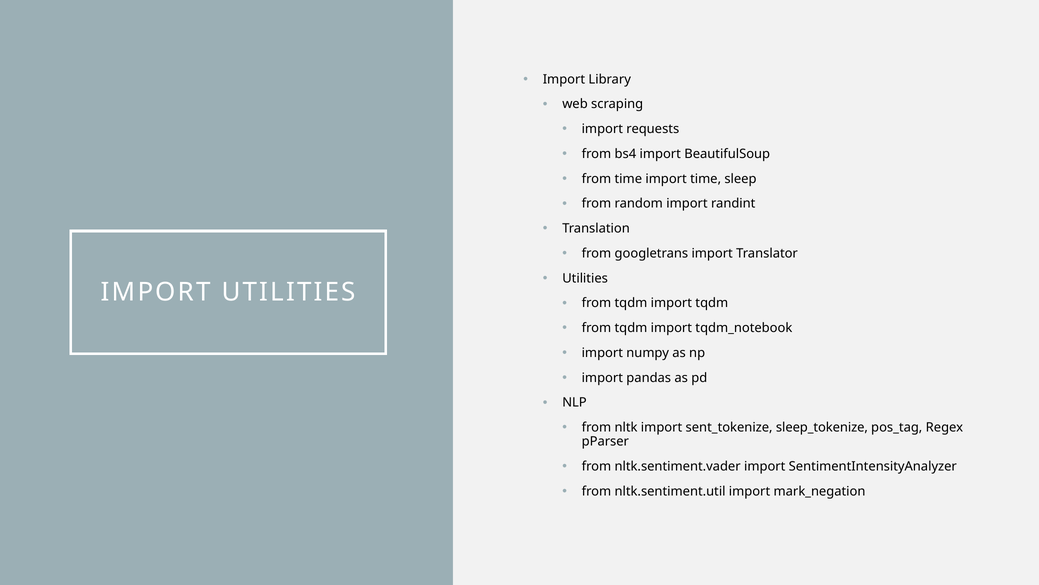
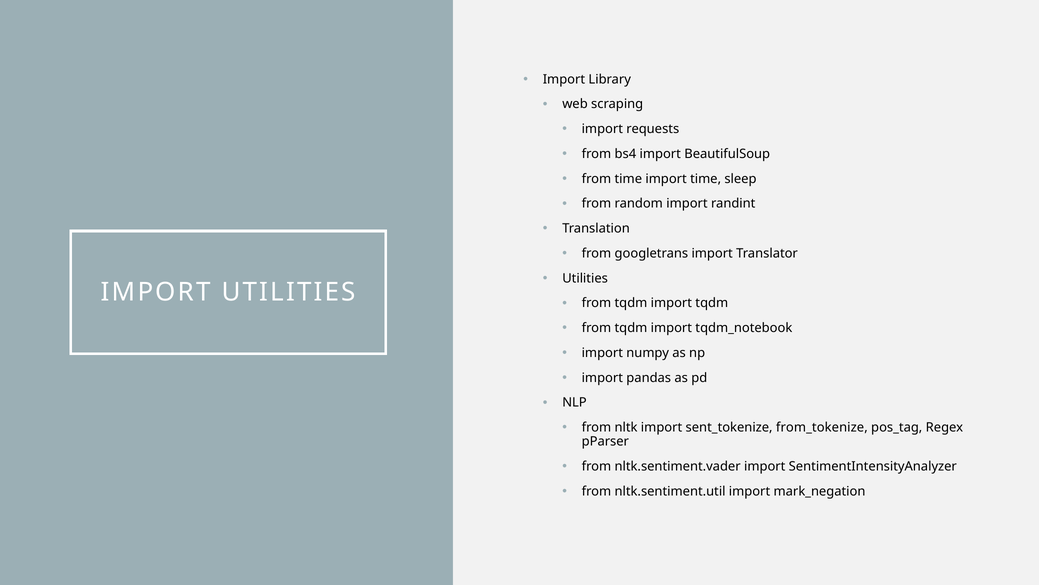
sleep_tokenize: sleep_tokenize -> from_tokenize (822, 427)
